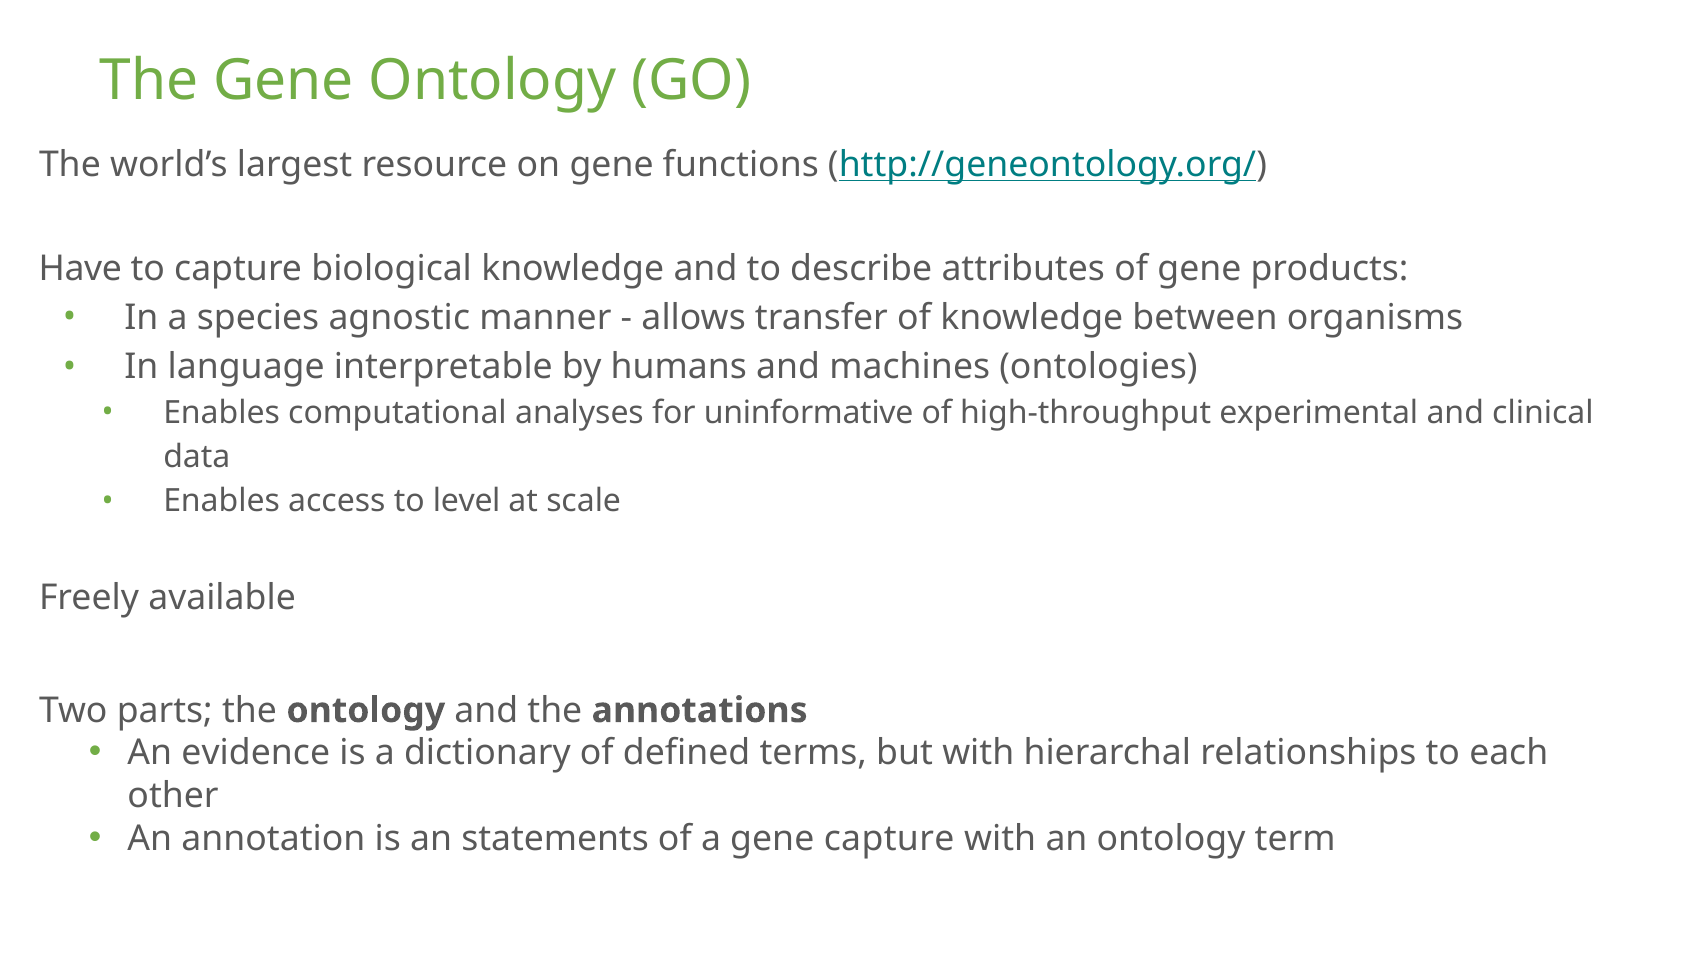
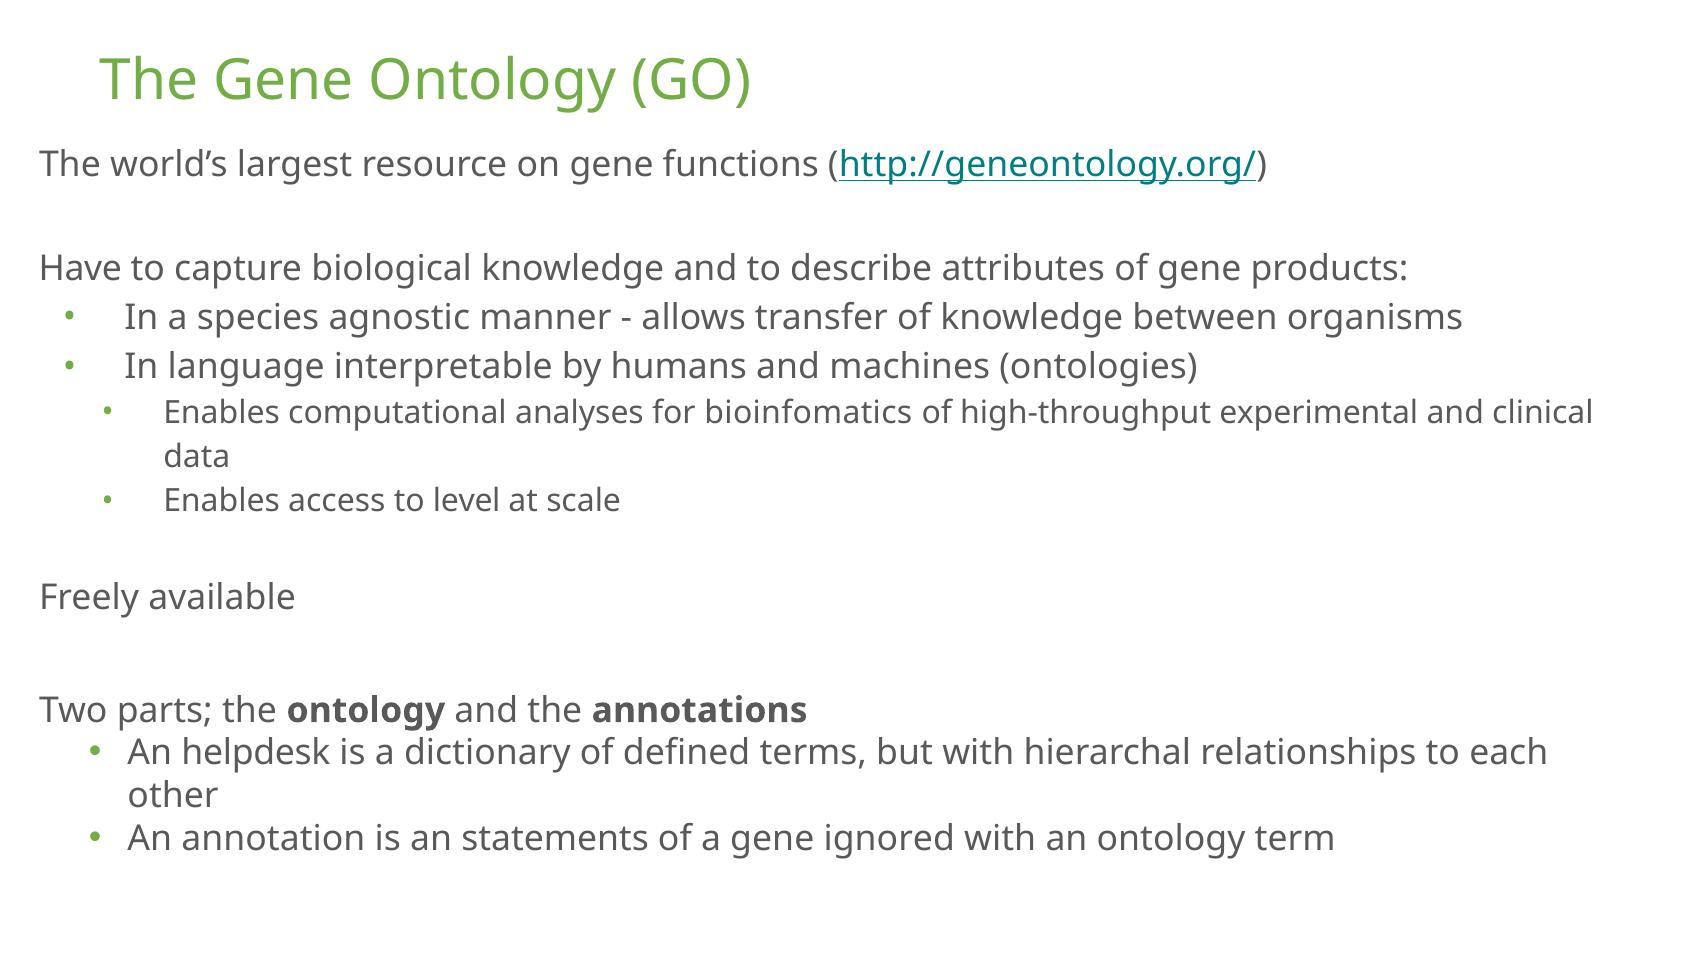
uninformative: uninformative -> bioinfomatics (808, 413)
evidence: evidence -> helpdesk (256, 753)
gene capture: capture -> ignored (889, 838)
